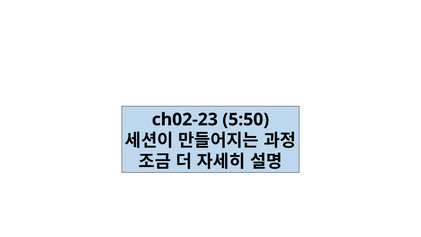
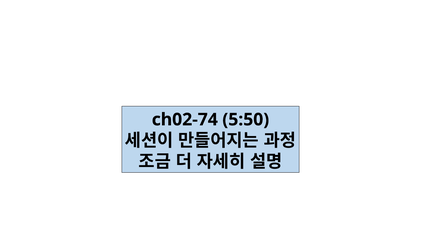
ch02-23: ch02-23 -> ch02-74 (185, 119)
